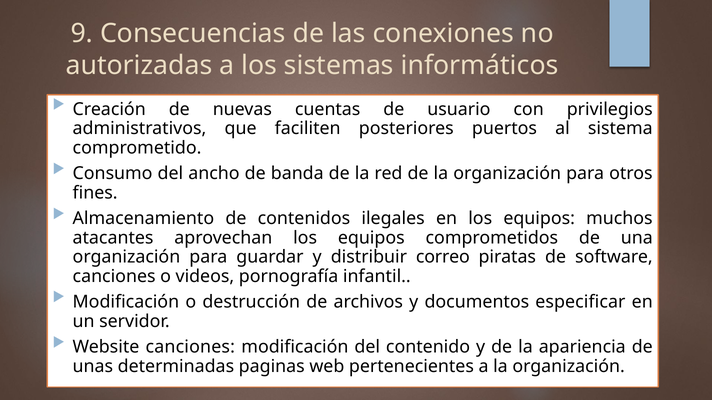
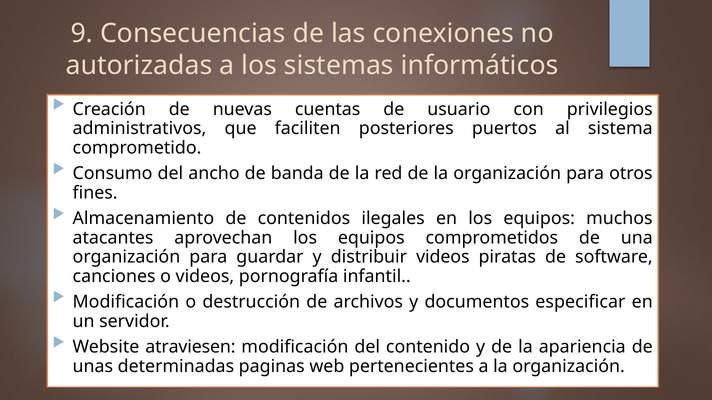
distribuir correo: correo -> videos (443, 257)
Website canciones: canciones -> atraviesen (190, 348)
